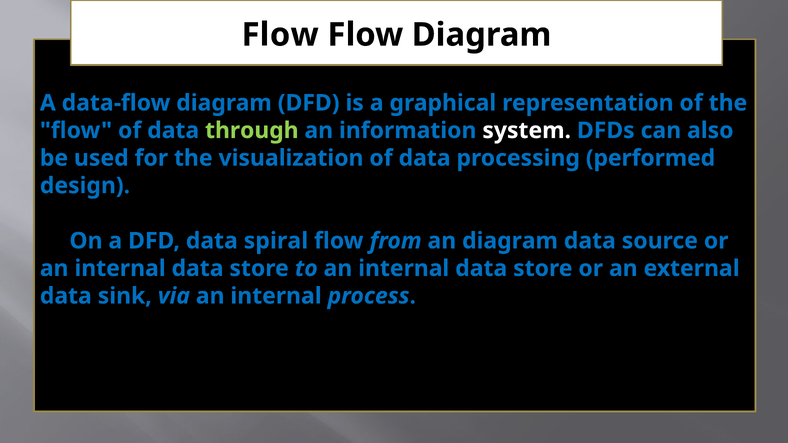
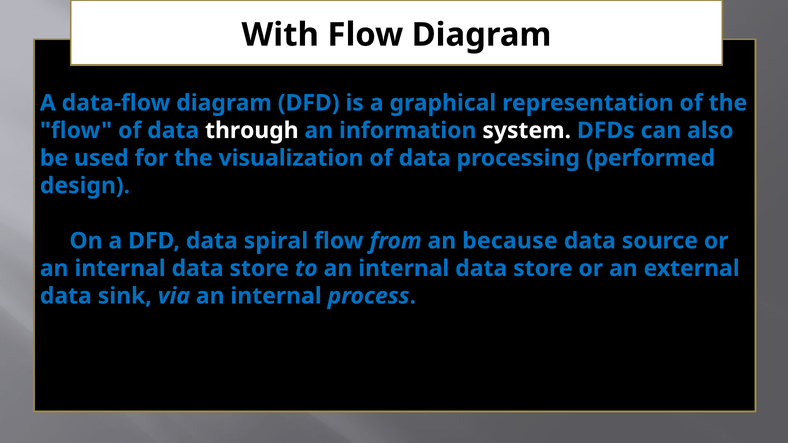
Flow: Flow -> With (280, 35)
through colour: light green -> white (252, 131)
an diagram: diagram -> because (510, 241)
